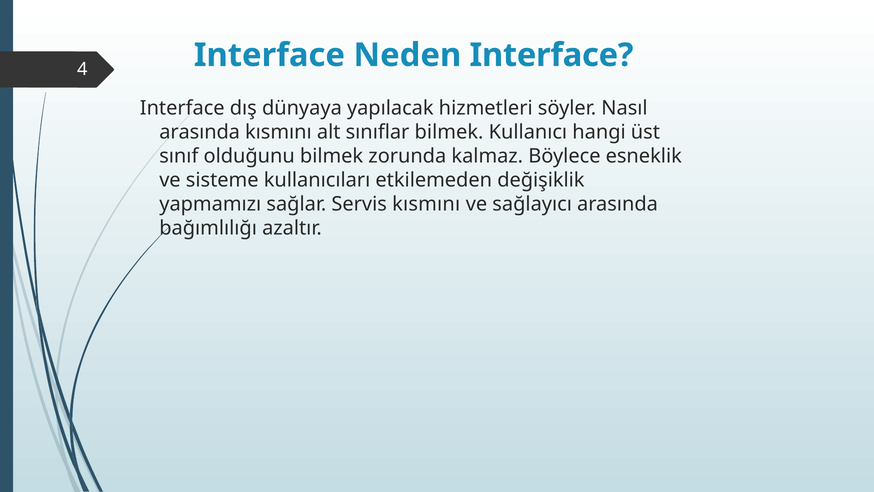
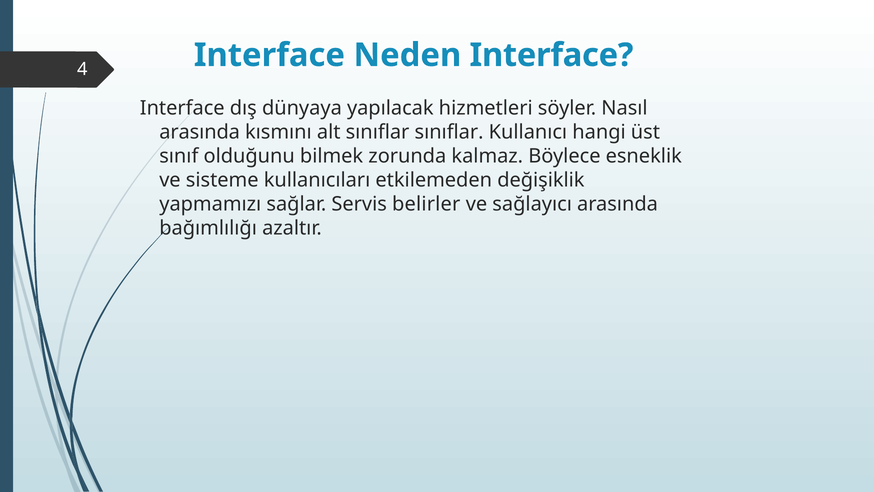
sınıflar bilmek: bilmek -> sınıflar (449, 132)
Servis kısmını: kısmını -> belirler (426, 204)
